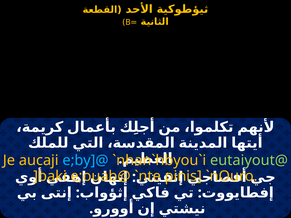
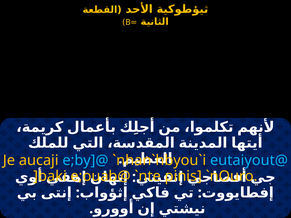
eutaiyout@ colour: light green -> light blue (249, 161)
